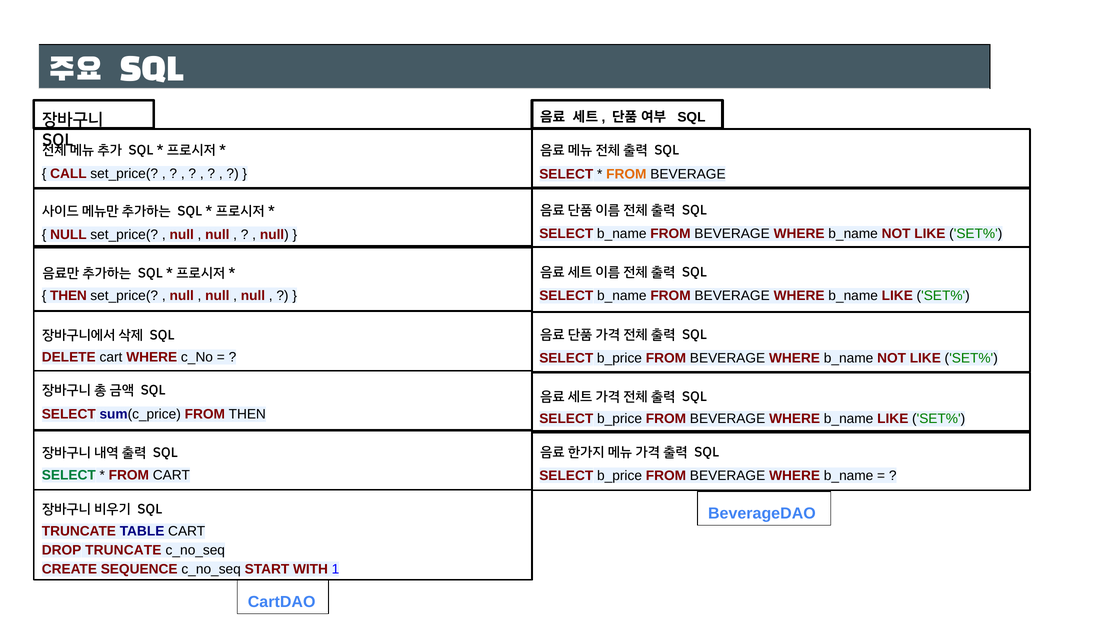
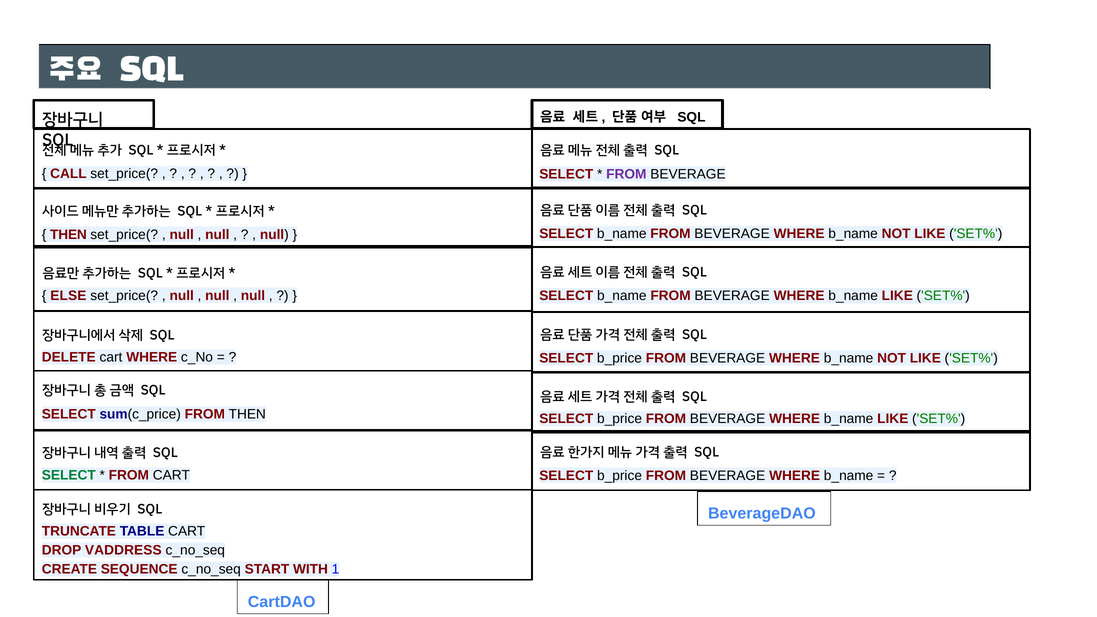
FROM colour: orange -> purple (626, 174)
NULL: NULL -> THEN (68, 235)
THEN: THEN -> ELSE (68, 296)
DROP TRUNCATE: TRUNCATE -> VADDRESS (123, 550)
